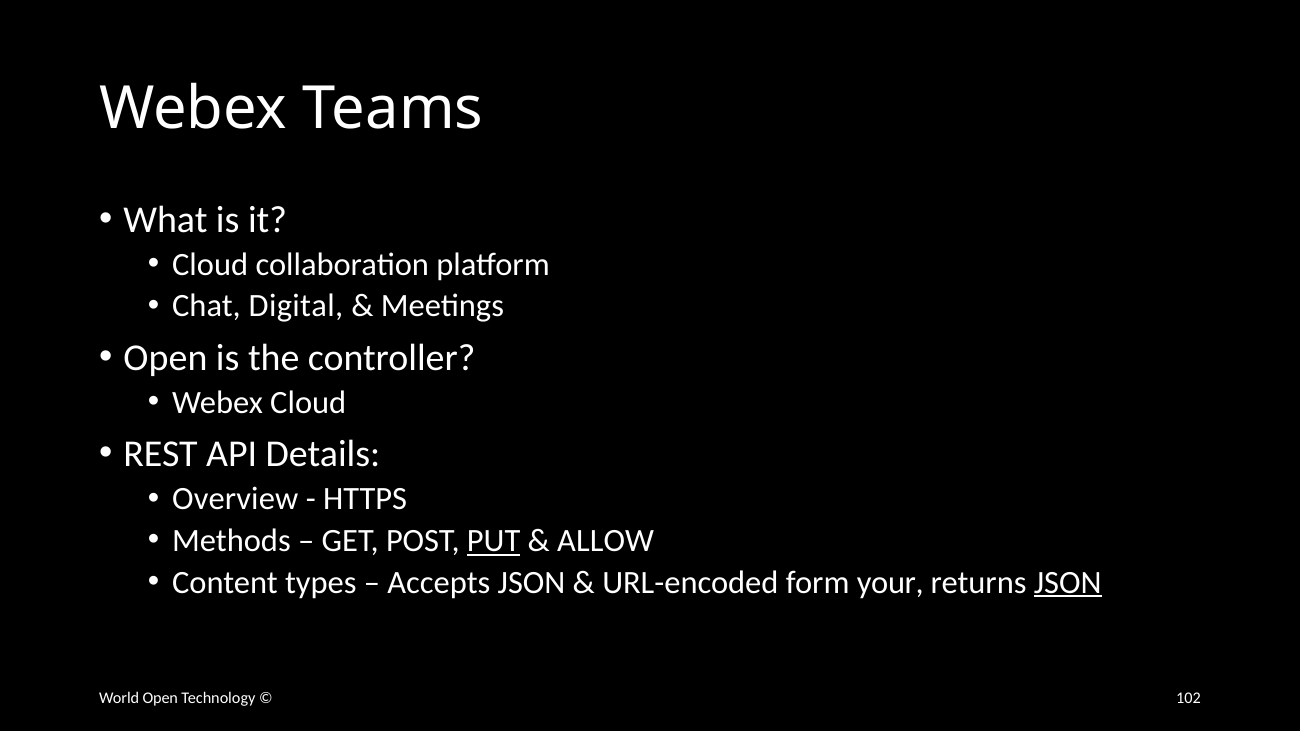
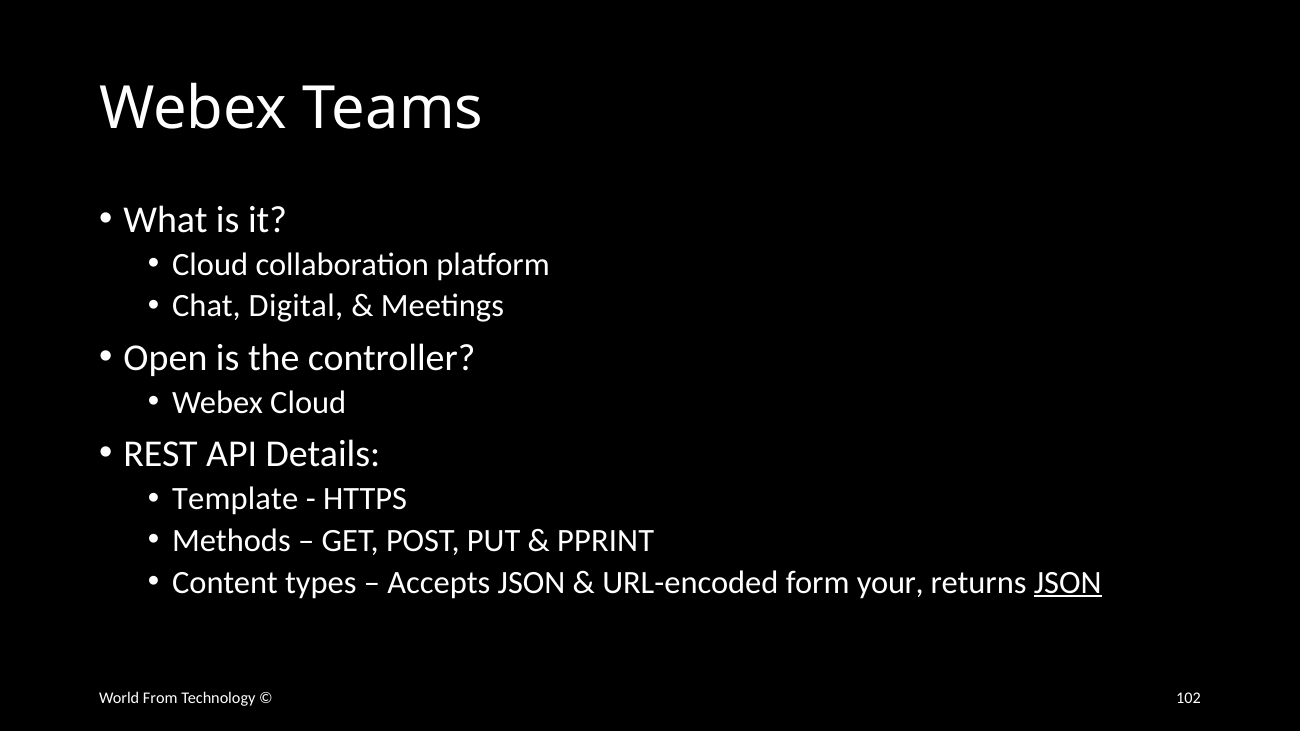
Overview: Overview -> Template (235, 499)
PUT underline: present -> none (494, 541)
ALLOW: ALLOW -> PPRINT (606, 541)
World Open: Open -> From (160, 698)
